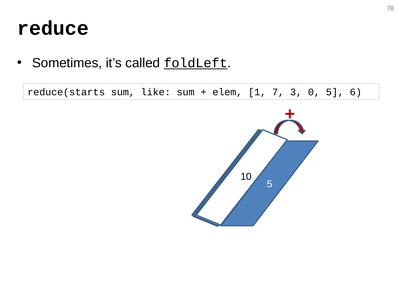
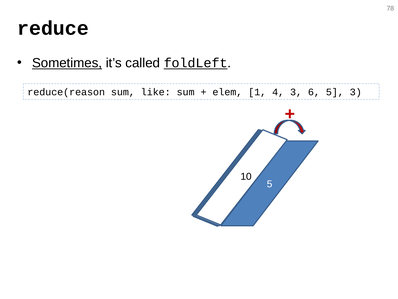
Sometimes underline: none -> present (67, 63)
reduce(starts: reduce(starts -> reduce(reason (66, 92)
7: 7 -> 4 (278, 92)
0: 0 -> 6 (314, 92)
5 6: 6 -> 3 (356, 92)
